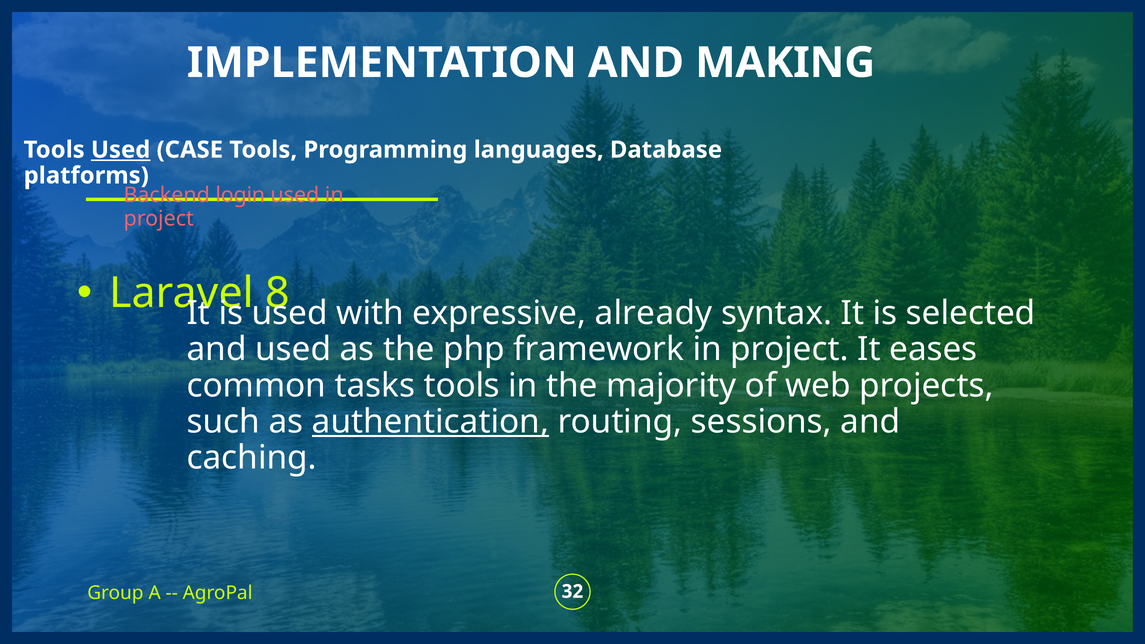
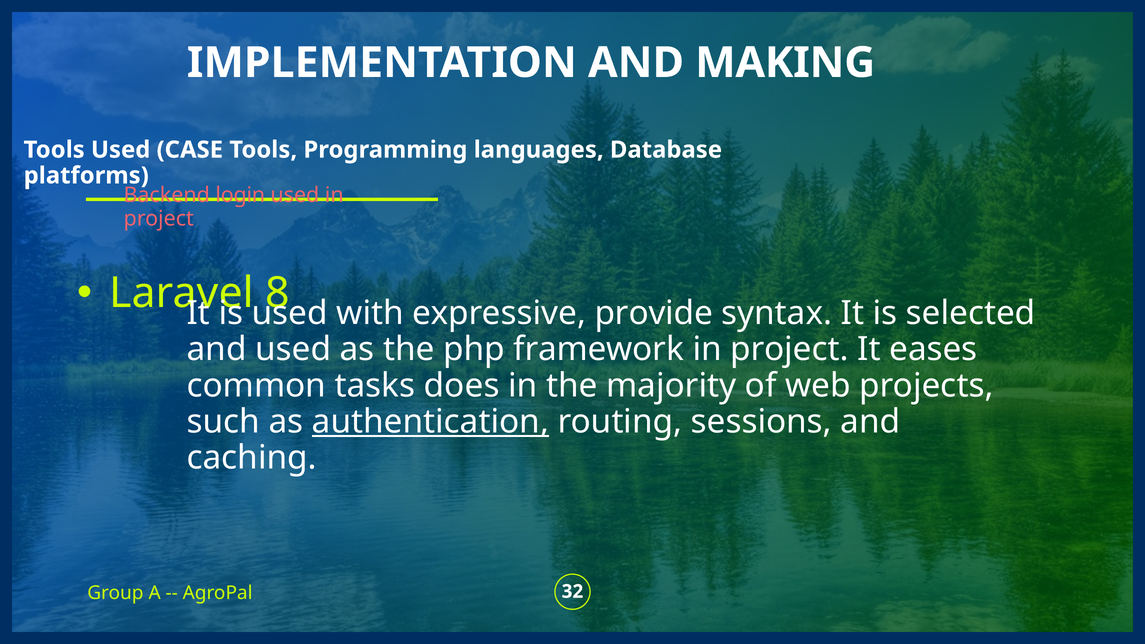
Used underline: present -> none (121, 150)
already: already -> provide (654, 313)
tasks tools: tools -> does (462, 386)
